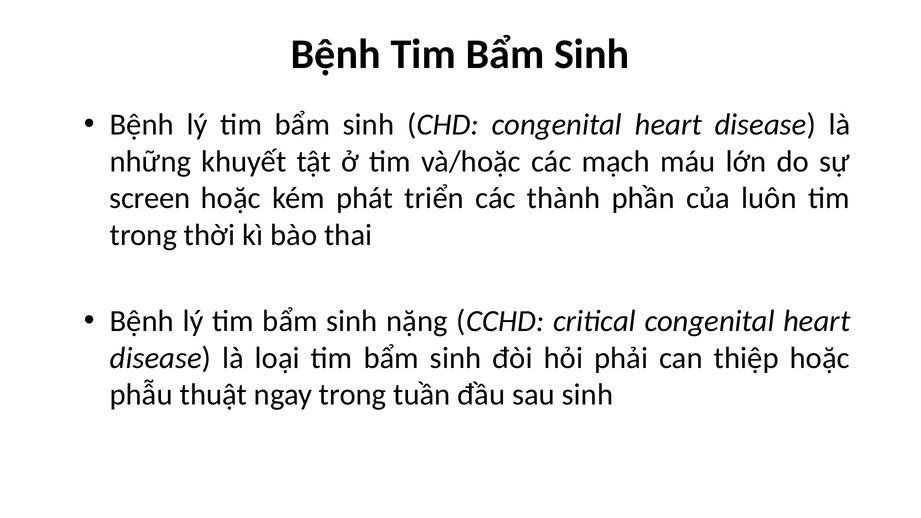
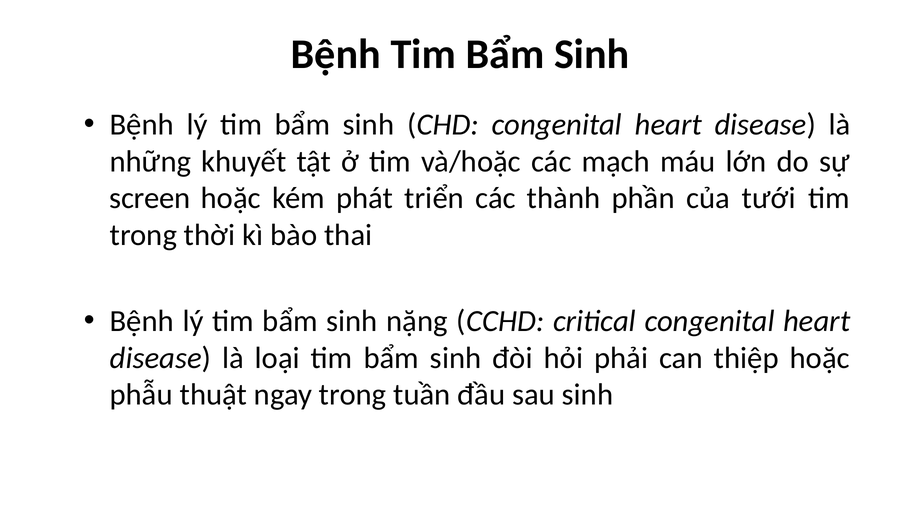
luôn: luôn -> tưới (769, 198)
